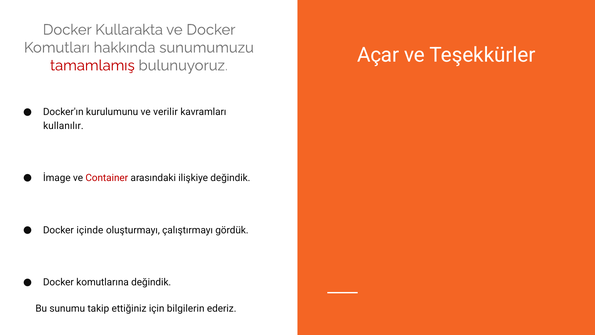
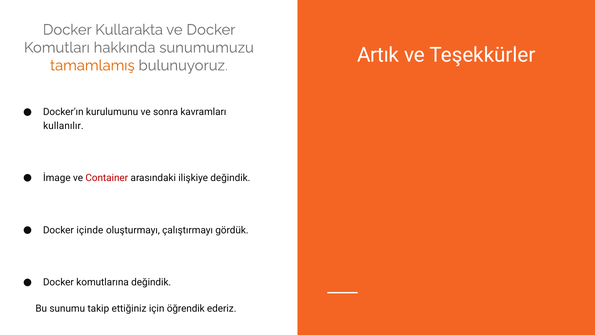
Açar: Açar -> Artık (378, 55)
tamamlamış colour: red -> orange (92, 65)
verilir: verilir -> sonra (166, 112)
bilgilerin: bilgilerin -> öğrendik (186, 308)
